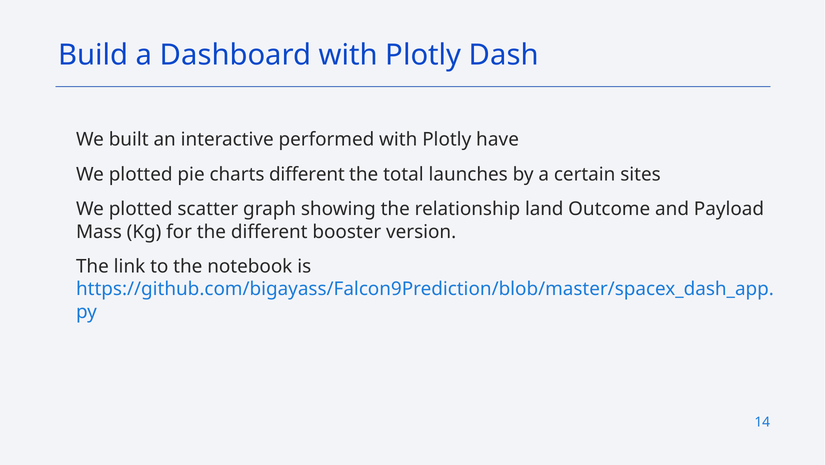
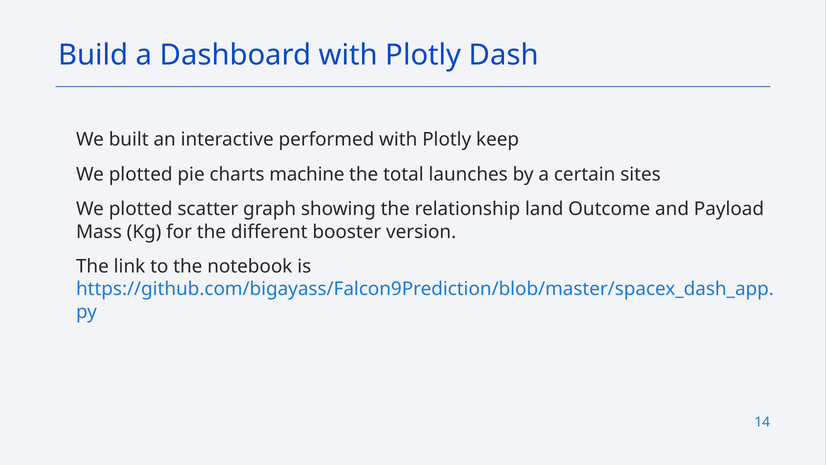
have: have -> keep (498, 139)
charts different: different -> machine (307, 174)
